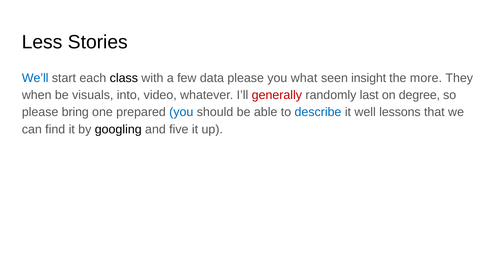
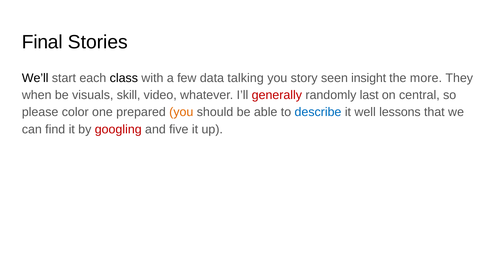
Less: Less -> Final (42, 42)
We’ll colour: blue -> black (35, 78)
data please: please -> talking (246, 78)
what: what -> story (304, 78)
into: into -> skill (129, 95)
degree: degree -> central (419, 95)
bring: bring -> color (75, 112)
you colour: blue -> orange (181, 112)
googling colour: black -> red (118, 129)
